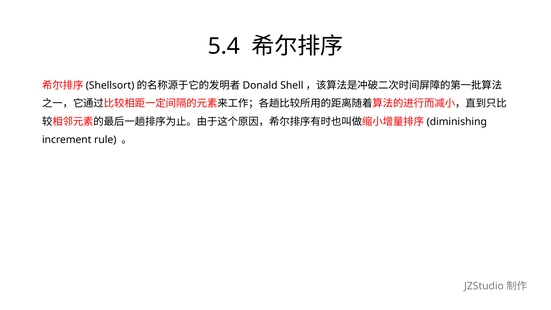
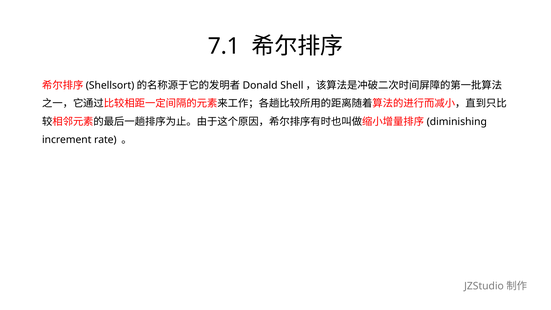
5.4: 5.4 -> 7.1 (224, 46)
rule: rule -> rate (105, 140)
